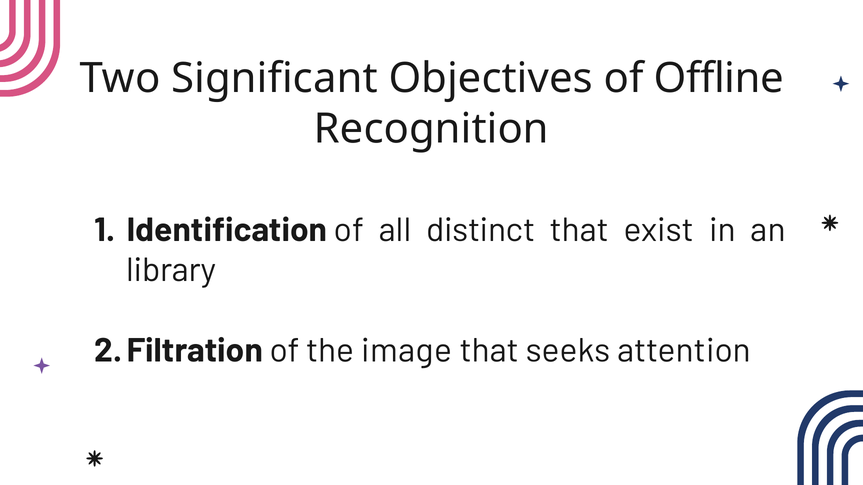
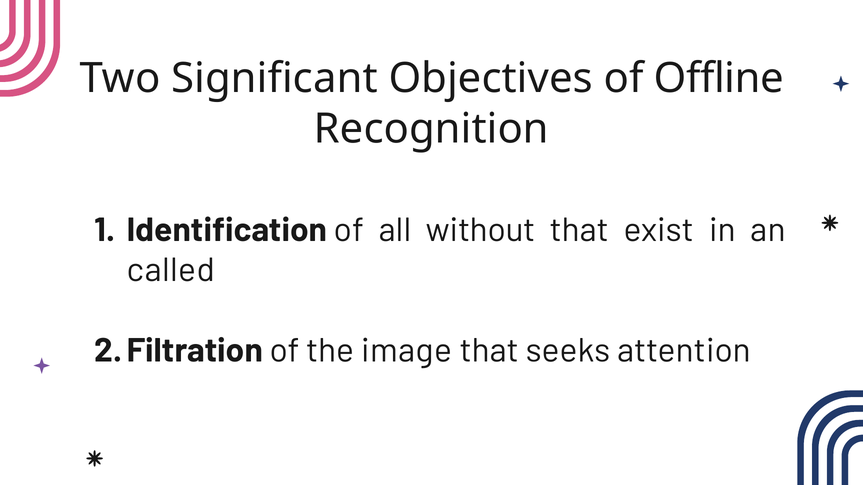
distinct: distinct -> without (481, 230)
library: library -> called (171, 271)
